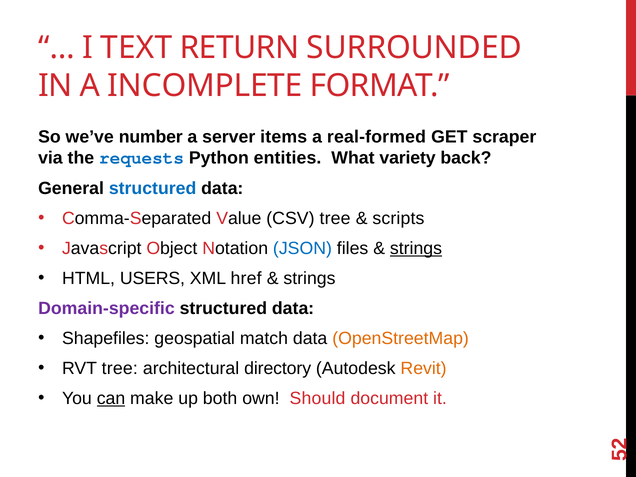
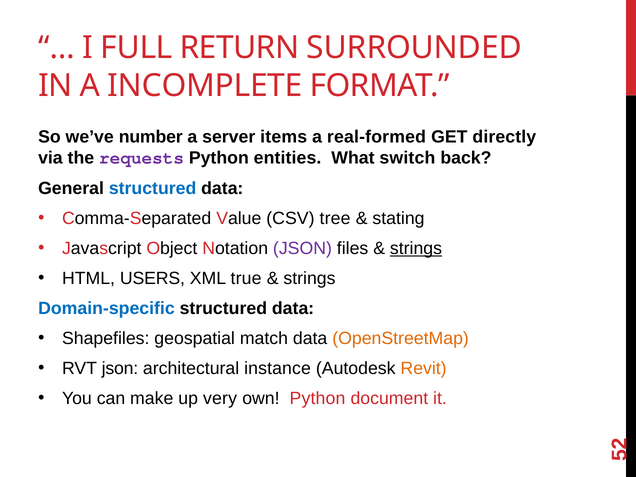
TEXT: TEXT -> FULL (136, 48)
scraper: scraper -> directly (504, 137)
requests colour: blue -> purple (142, 158)
variety: variety -> switch (407, 158)
scripts: scripts -> stating (399, 218)
JSON colour: blue -> purple (302, 248)
href: href -> true (246, 278)
Domain-specific colour: purple -> blue (106, 308)
RVT tree: tree -> json (120, 368)
directory: directory -> instance (278, 368)
can underline: present -> none (111, 399)
both: both -> very (220, 399)
own Should: Should -> Python (318, 399)
